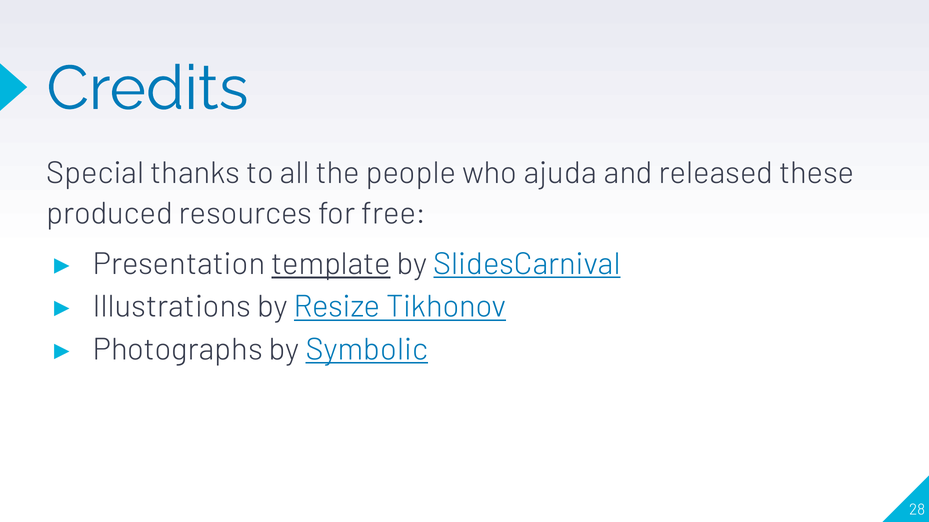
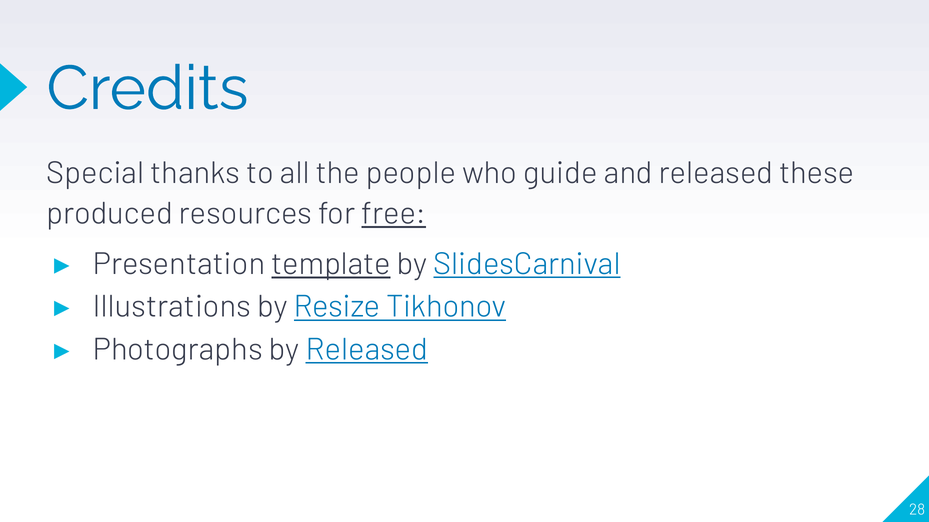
ajuda: ajuda -> guide (560, 173)
free underline: none -> present (394, 214)
by Symbolic: Symbolic -> Released (367, 350)
